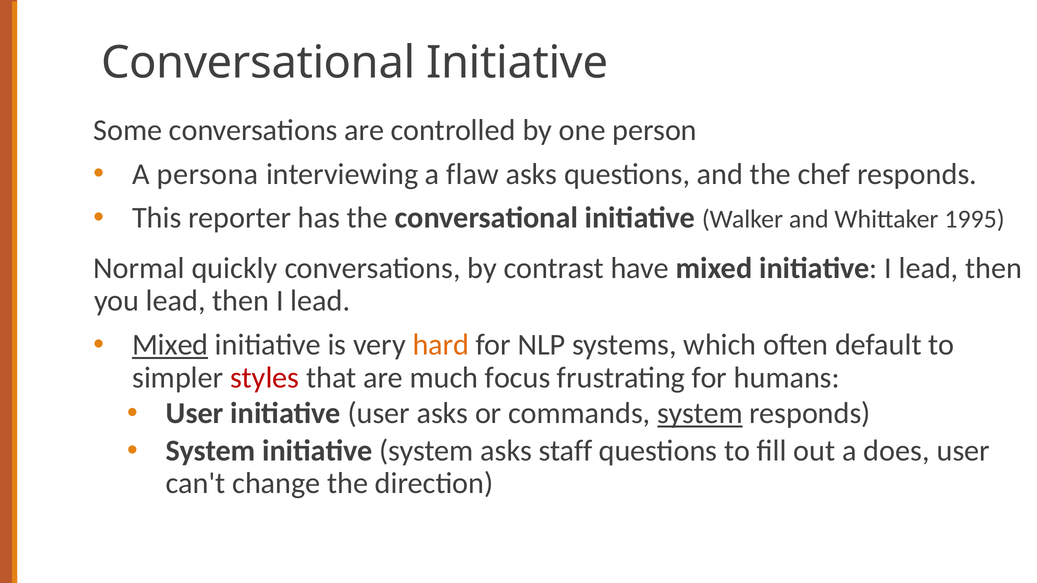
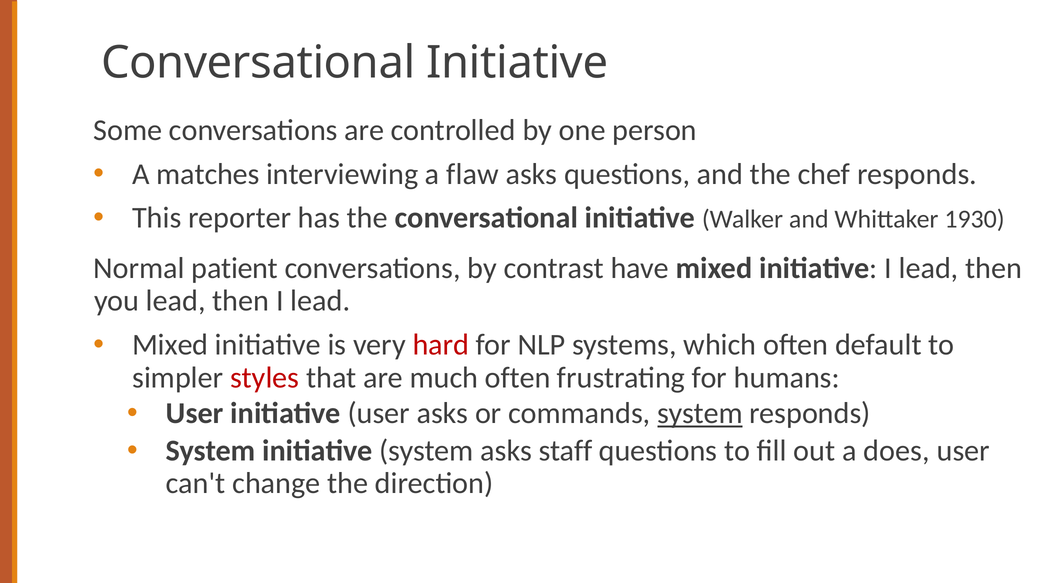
persona: persona -> matches (208, 174)
1995: 1995 -> 1930 (975, 220)
quickly: quickly -> patient (235, 269)
Mixed underline: present -> none (170, 345)
hard colour: orange -> red (441, 345)
much focus: focus -> often (518, 378)
